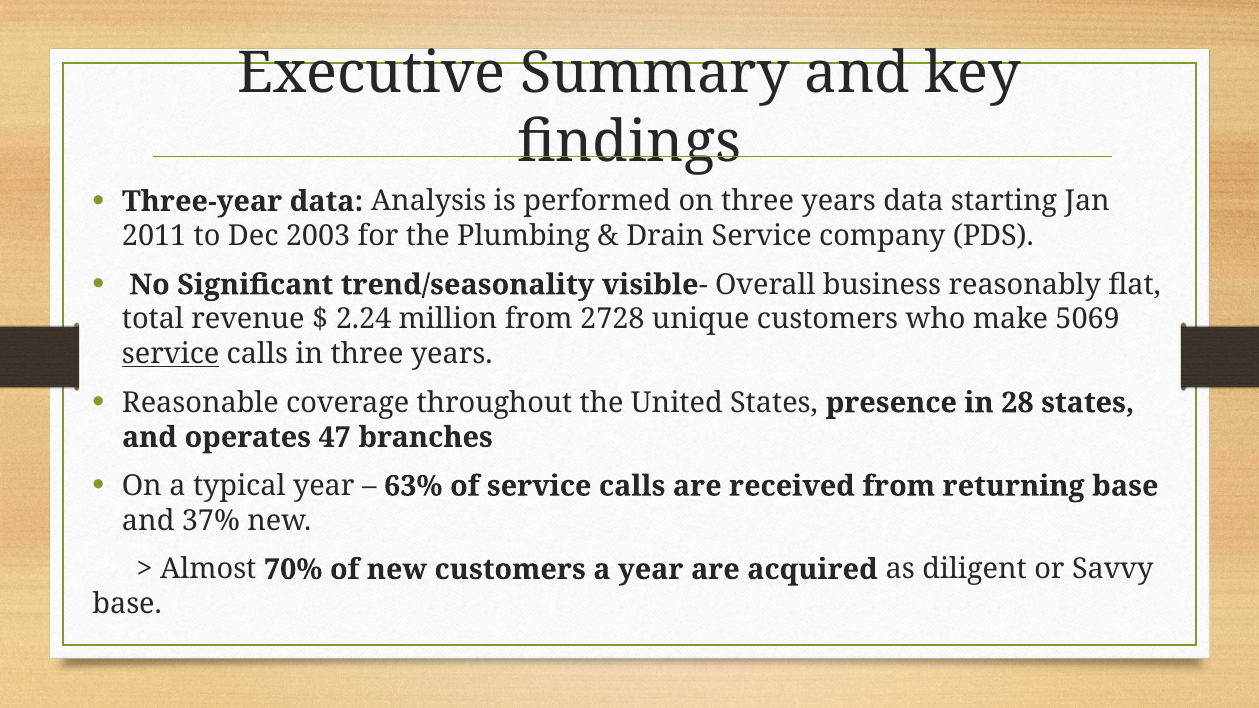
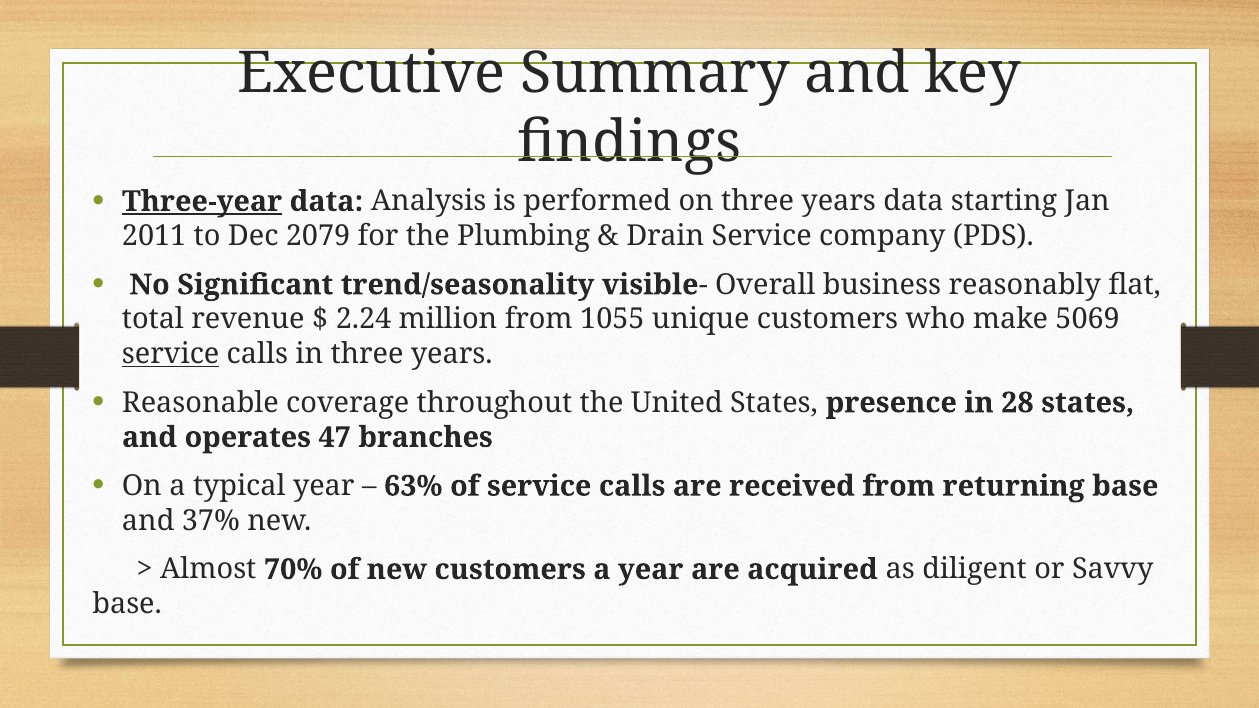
Three-year underline: none -> present (202, 201)
2003: 2003 -> 2079 (318, 236)
2728: 2728 -> 1055 (612, 319)
